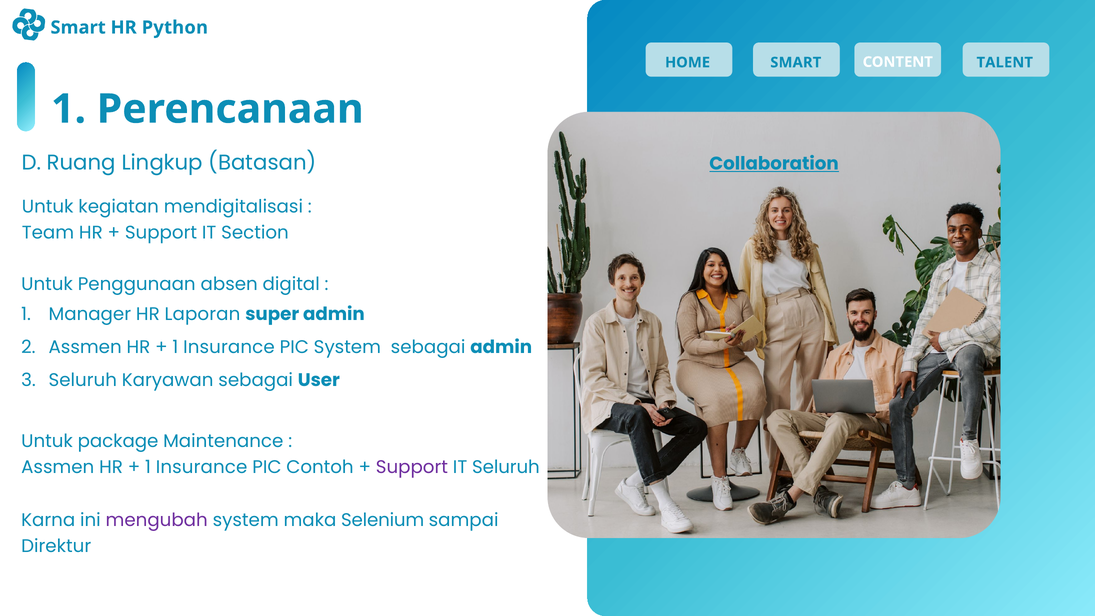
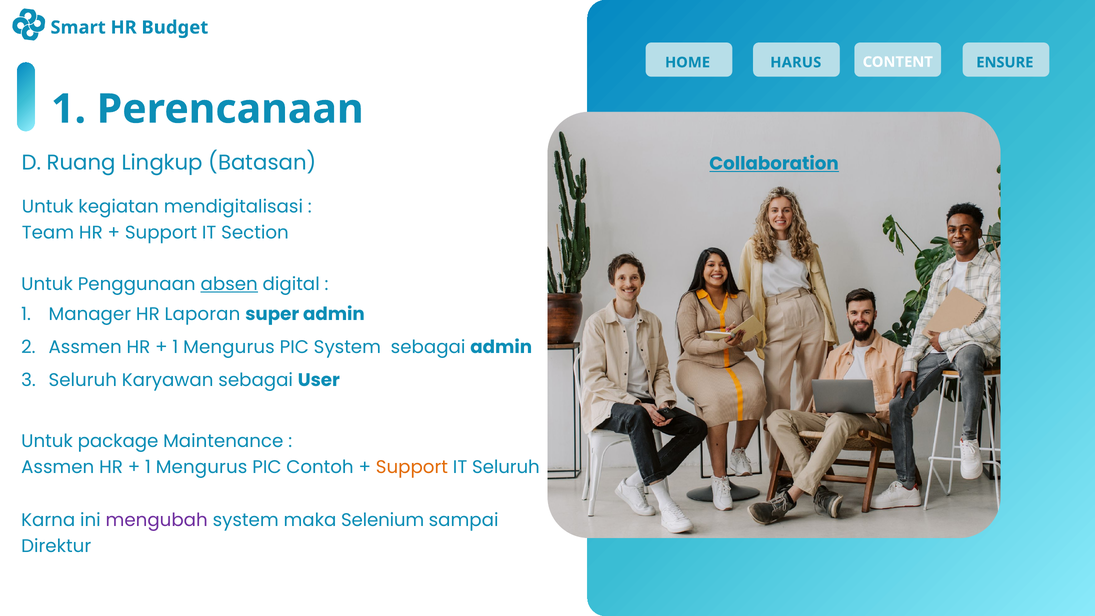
Python: Python -> Budget (175, 28)
HOME SMART: SMART -> HARUS (796, 62)
TALENT: TALENT -> ENSURE (1005, 62)
absen underline: none -> present (229, 284)
Insurance: Insurance -> Mengurus (229, 347)
Insurance: Insurance -> Mengurus (202, 467)
Support colour: purple -> orange (412, 467)
